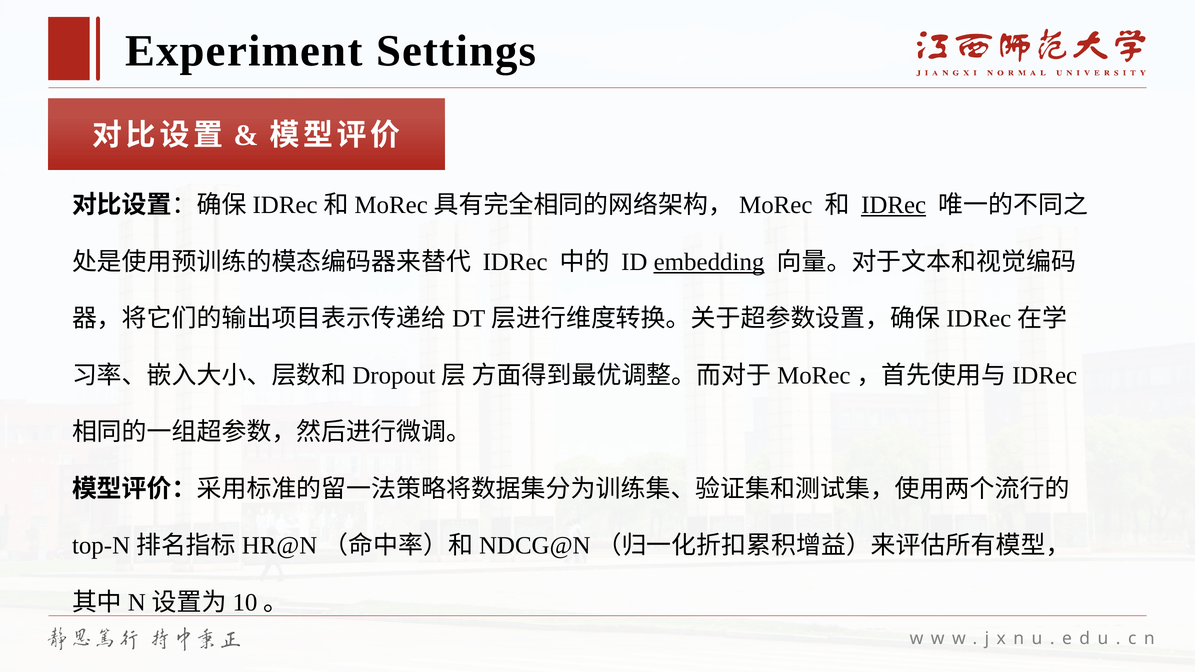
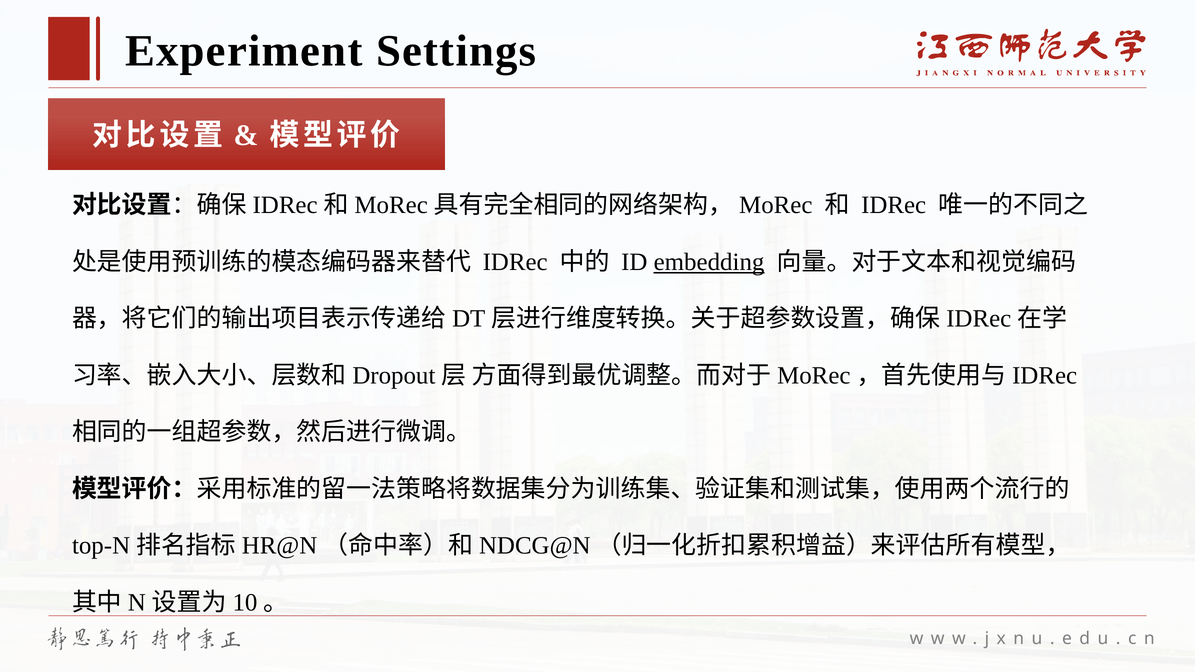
IDRec underline: present -> none (894, 205)
